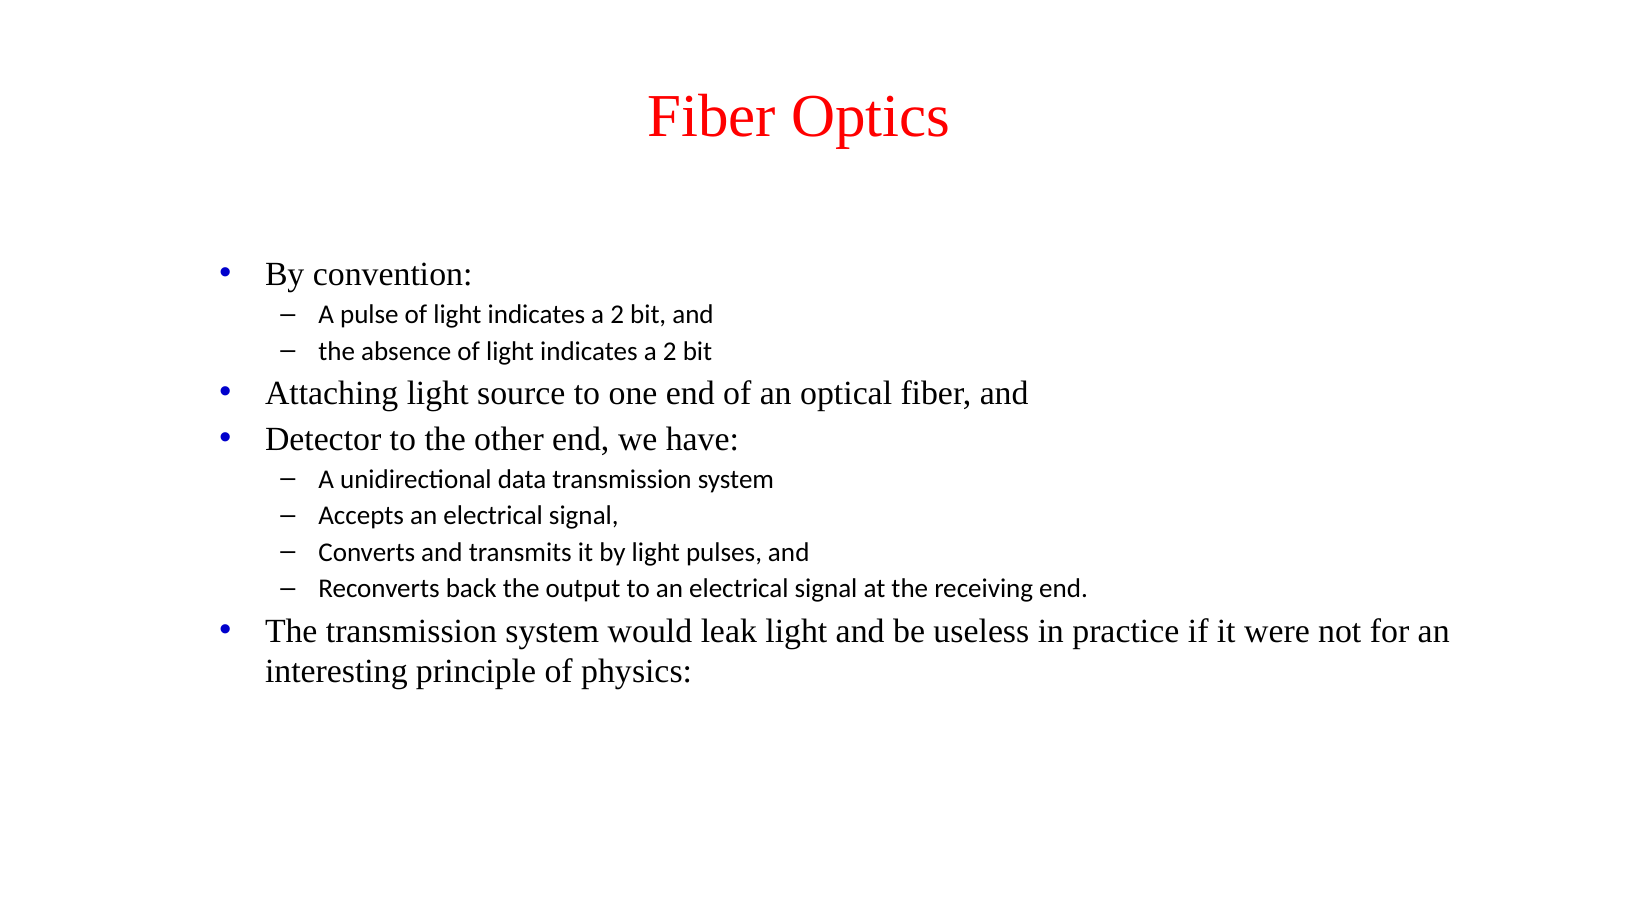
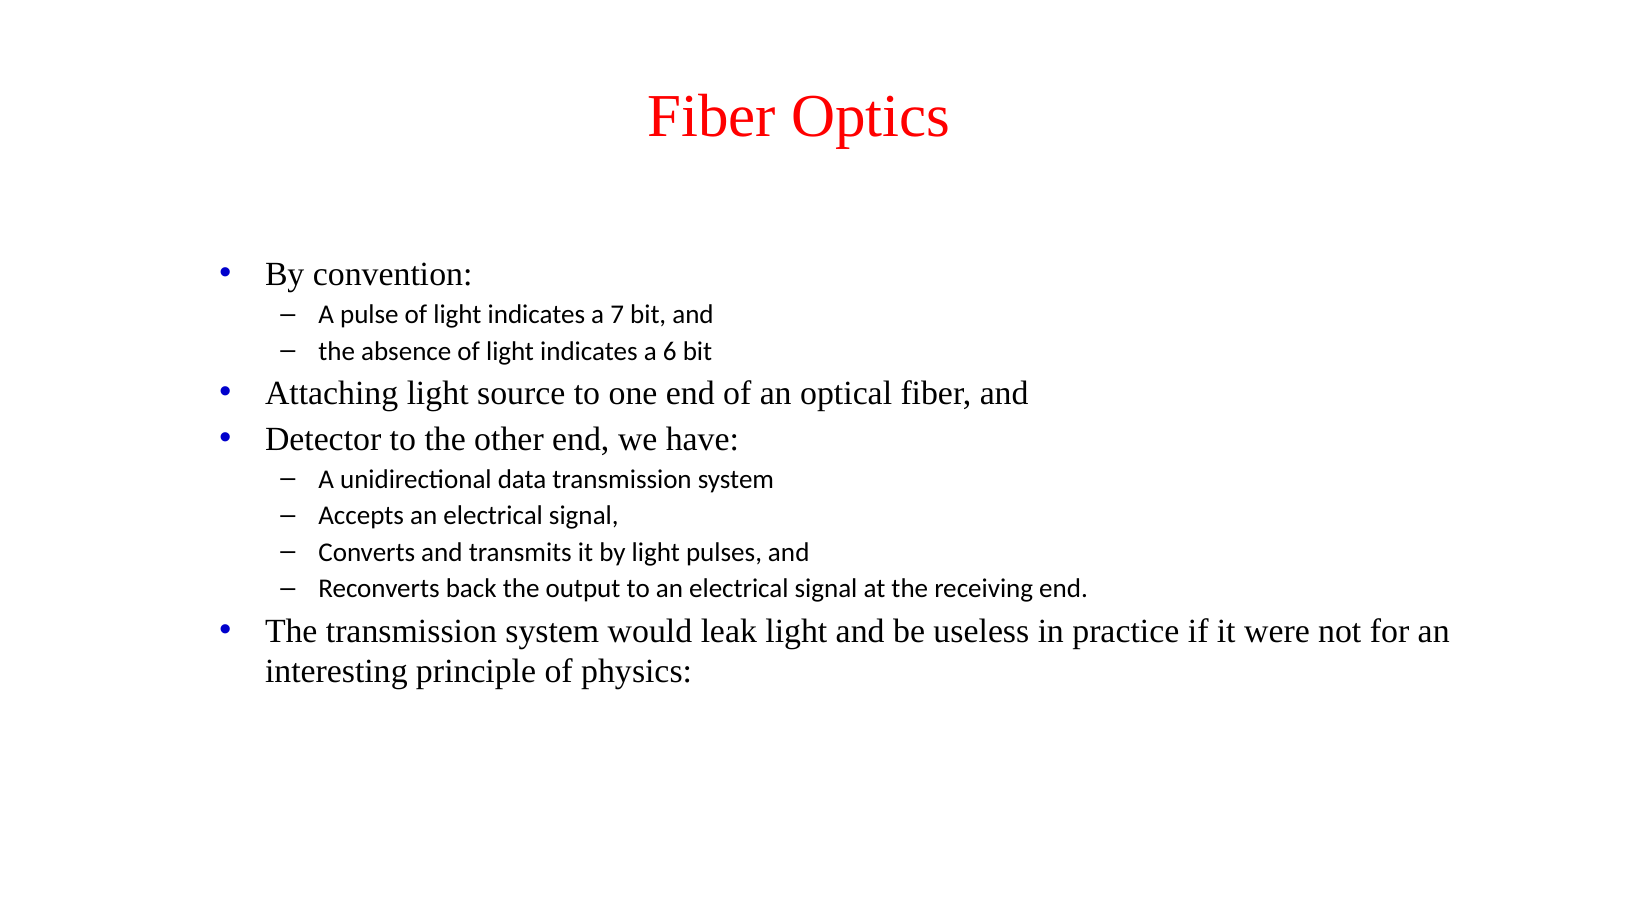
2: 2 -> 7 (617, 315)
2: 2 -> 6 (670, 351)
